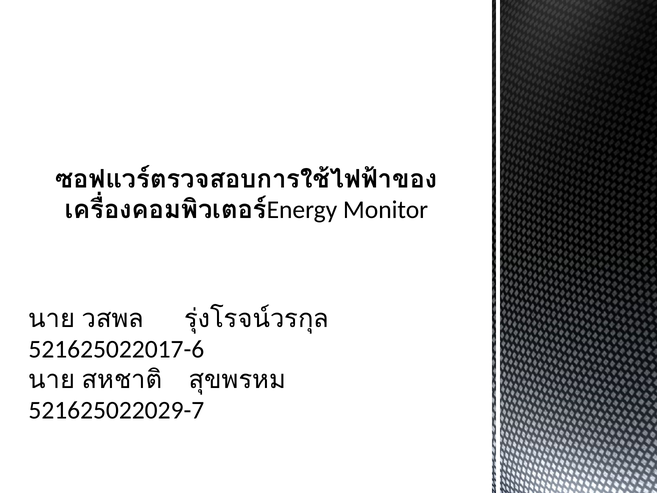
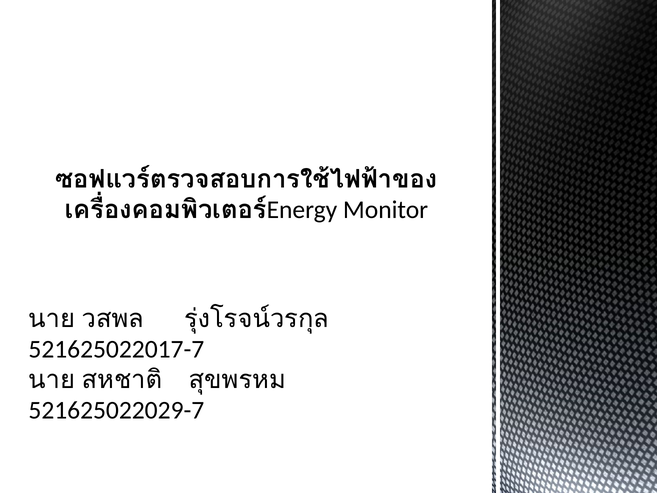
521625022017-6: 521625022017-6 -> 521625022017-7 (116, 349)
